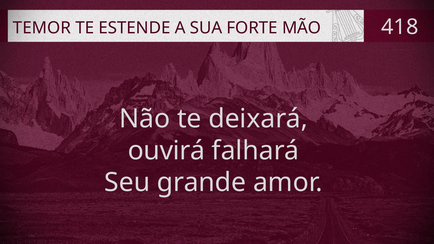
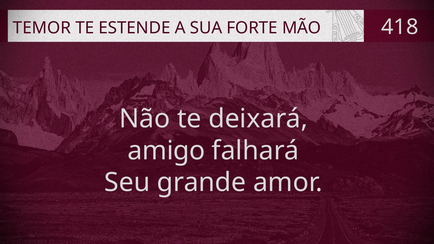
ouvirá: ouvirá -> amigo (166, 151)
